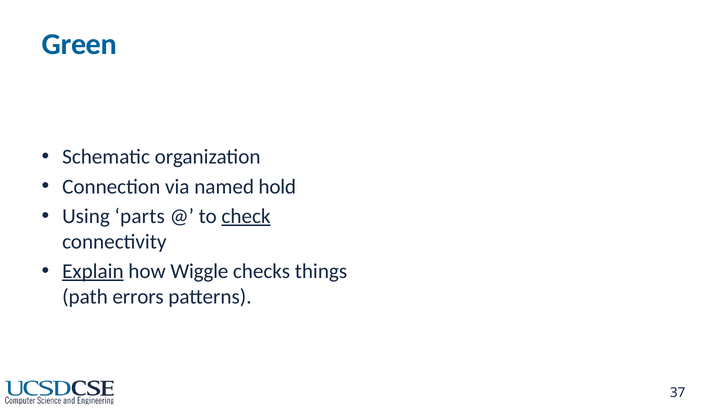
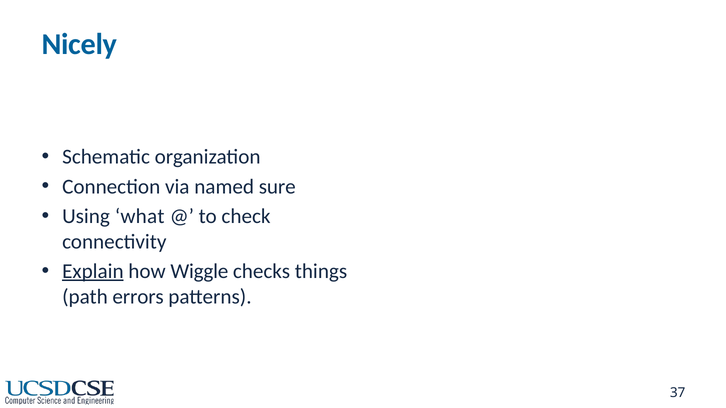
Green: Green -> Nicely (79, 44)
hold: hold -> sure (277, 187)
parts: parts -> what (140, 216)
check underline: present -> none (246, 216)
